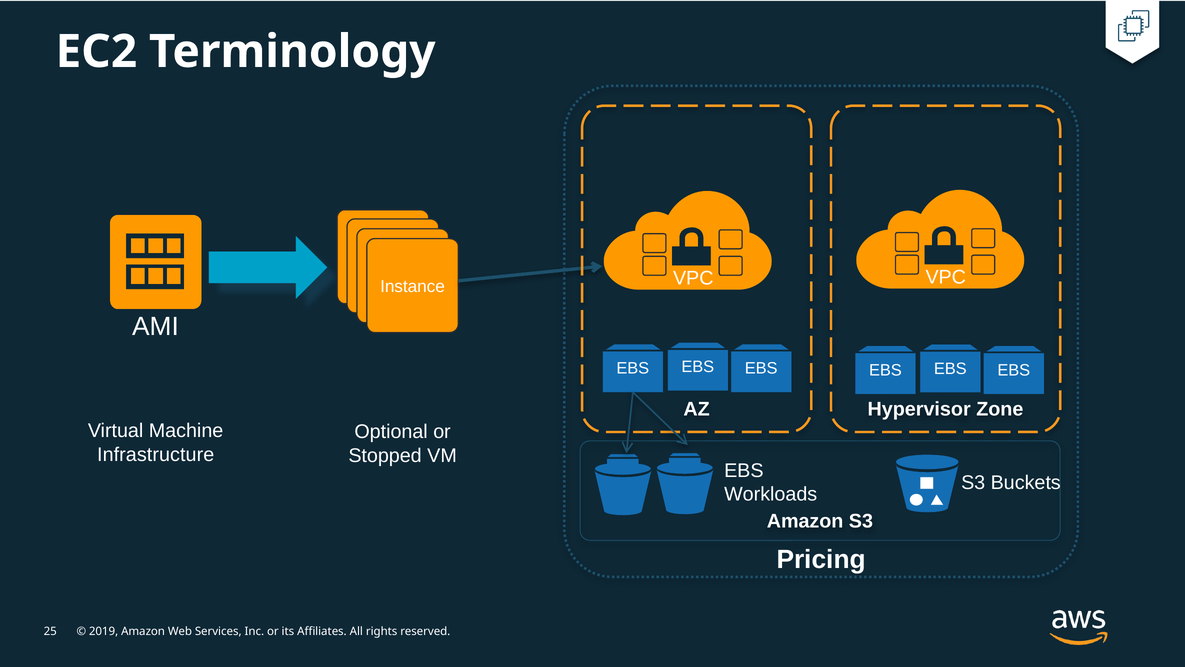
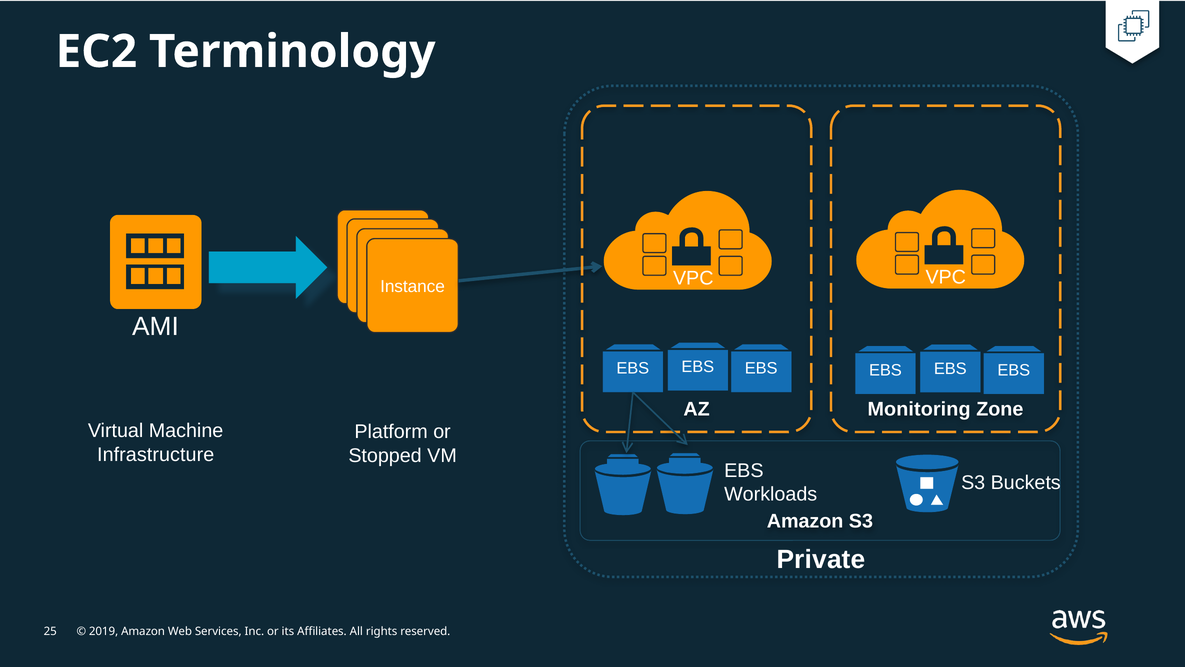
Hypervisor: Hypervisor -> Monitoring (919, 409)
Optional: Optional -> Platform (391, 432)
Pricing: Pricing -> Private (821, 559)
